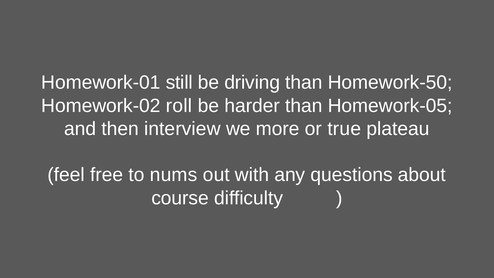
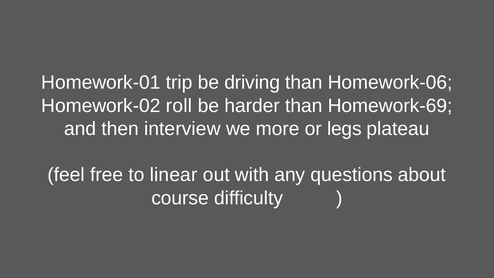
still: still -> trip (179, 83)
Homework-50: Homework-50 -> Homework-06 (390, 83)
Homework-05: Homework-05 -> Homework-69 (390, 106)
true: true -> legs (344, 129)
nums: nums -> linear (174, 175)
